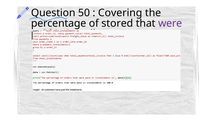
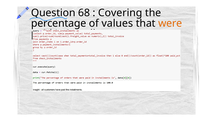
50: 50 -> 68 (84, 13)
stored: stored -> values (117, 23)
were colour: purple -> orange (170, 23)
